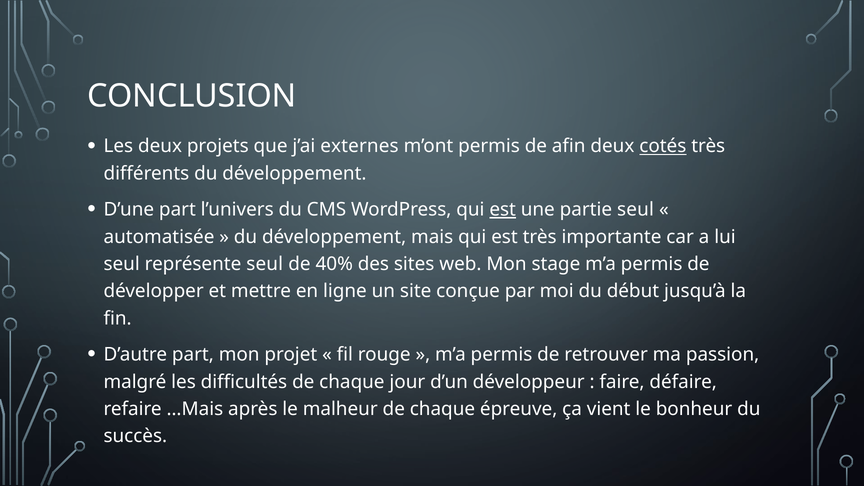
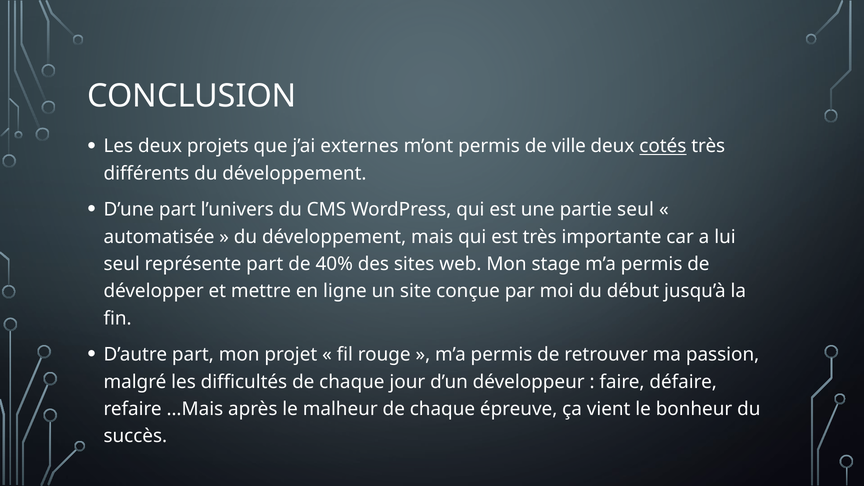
afin: afin -> ville (569, 146)
est underline: present -> none (503, 210)
représente seul: seul -> part (265, 264)
